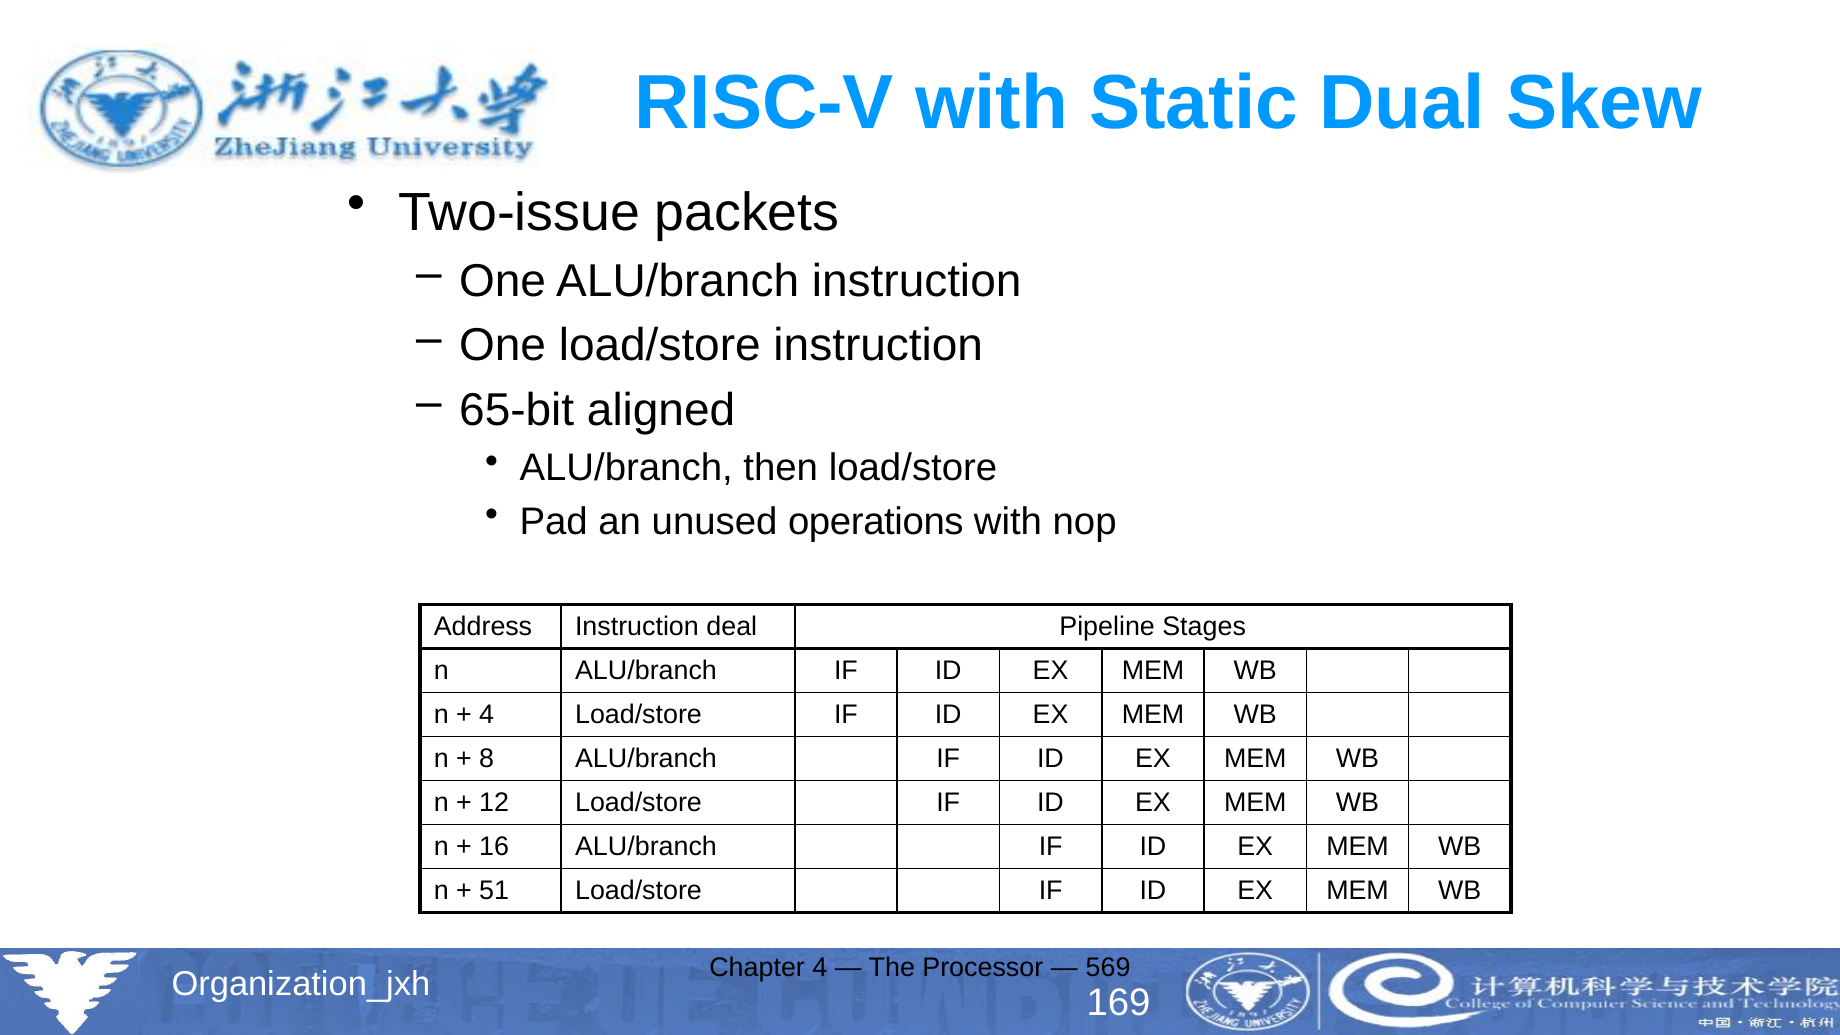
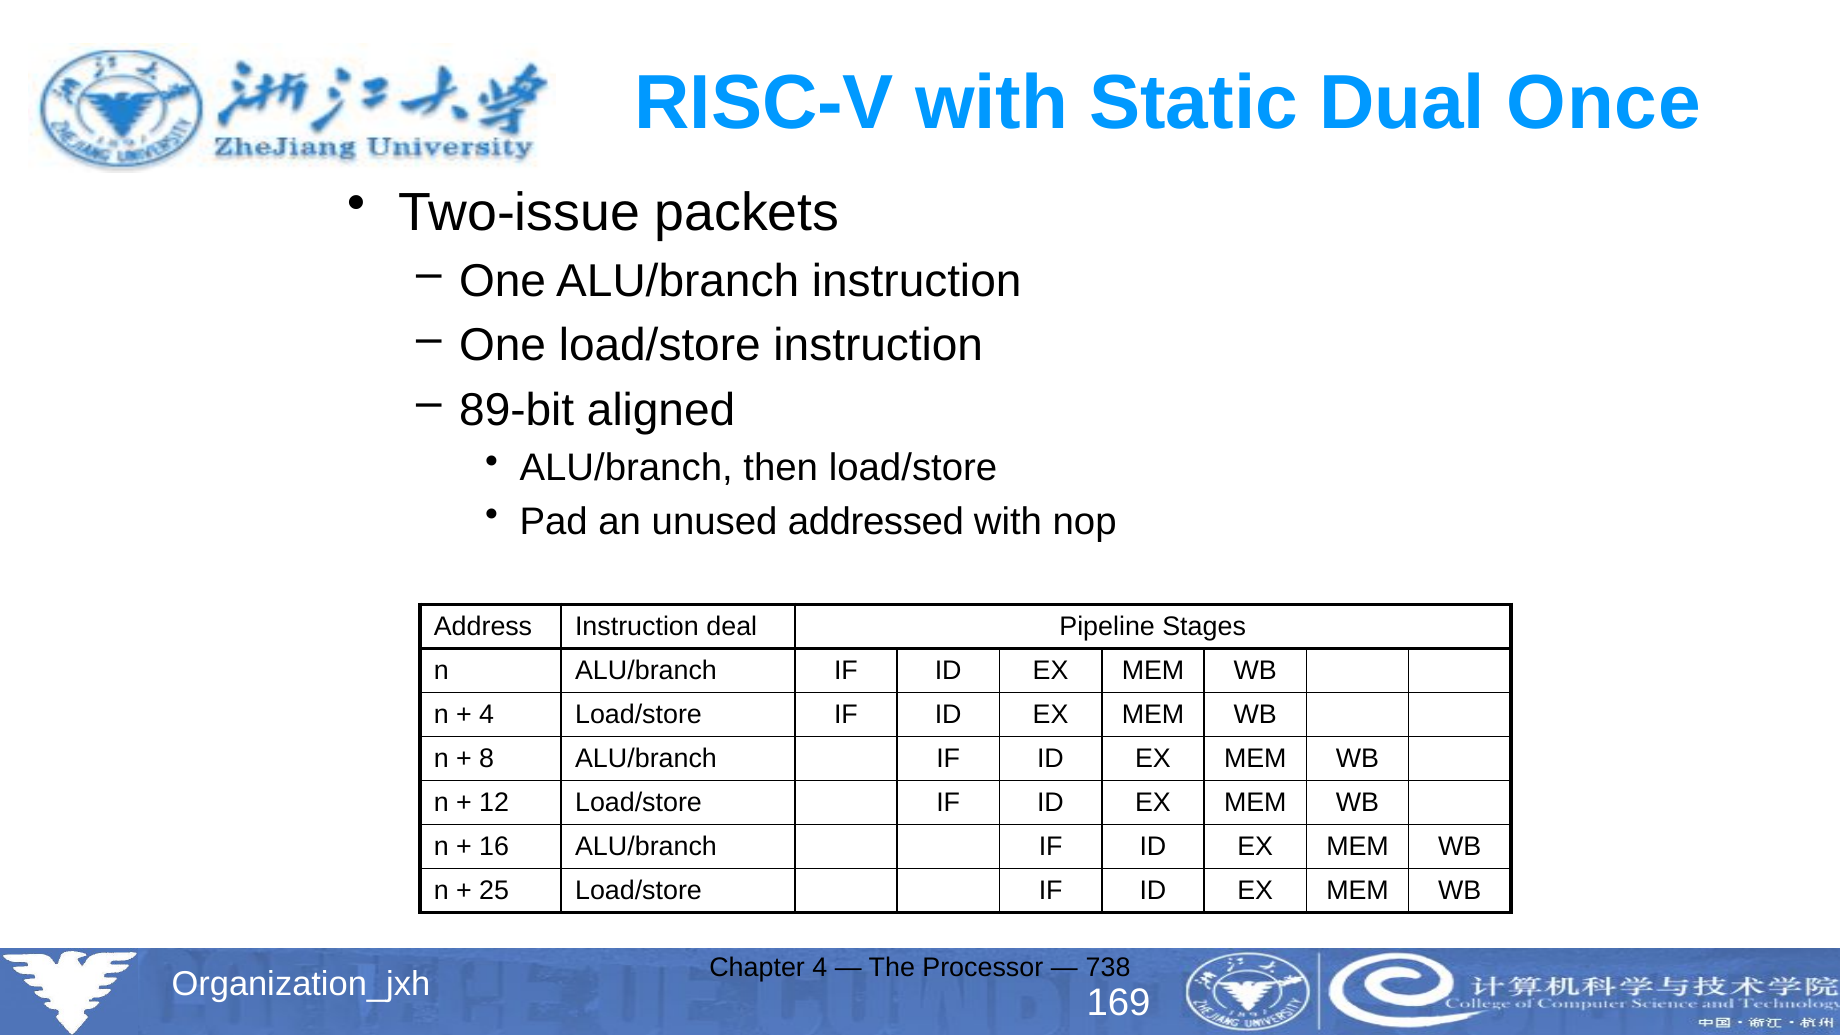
Skew: Skew -> Once (1604, 103)
65-bit: 65-bit -> 89-bit (517, 410)
operations: operations -> addressed (876, 521)
51: 51 -> 25 (494, 891)
569: 569 -> 738 (1108, 967)
